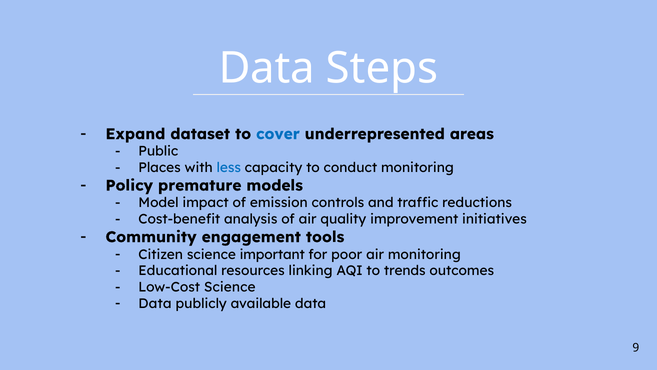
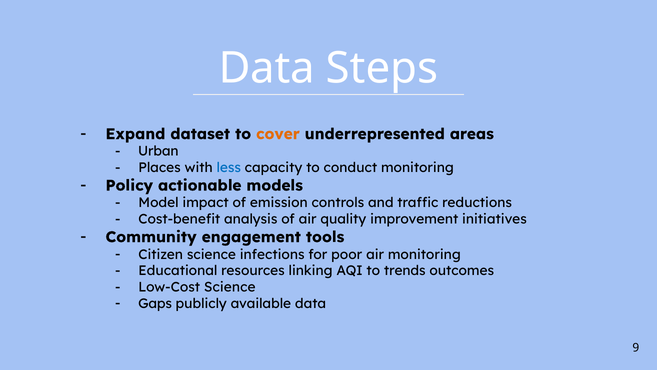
cover colour: blue -> orange (278, 134)
Public: Public -> Urban (158, 151)
premature: premature -> actionable (200, 185)
important: important -> infections (272, 254)
Data: Data -> Gaps (155, 303)
